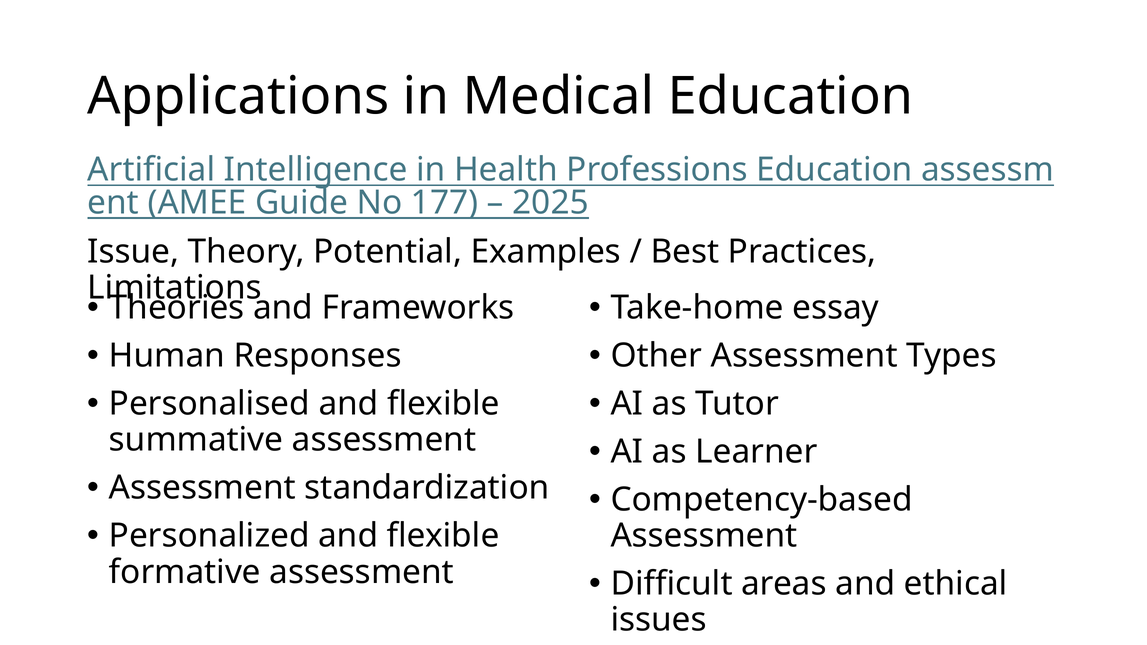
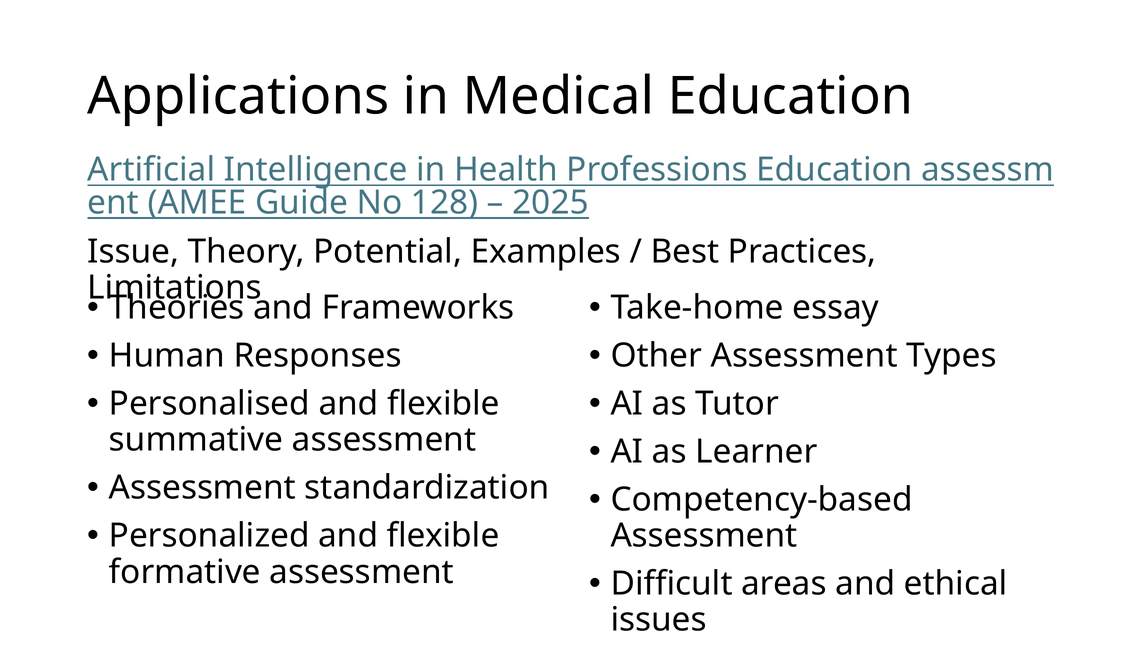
177: 177 -> 128 (445, 203)
